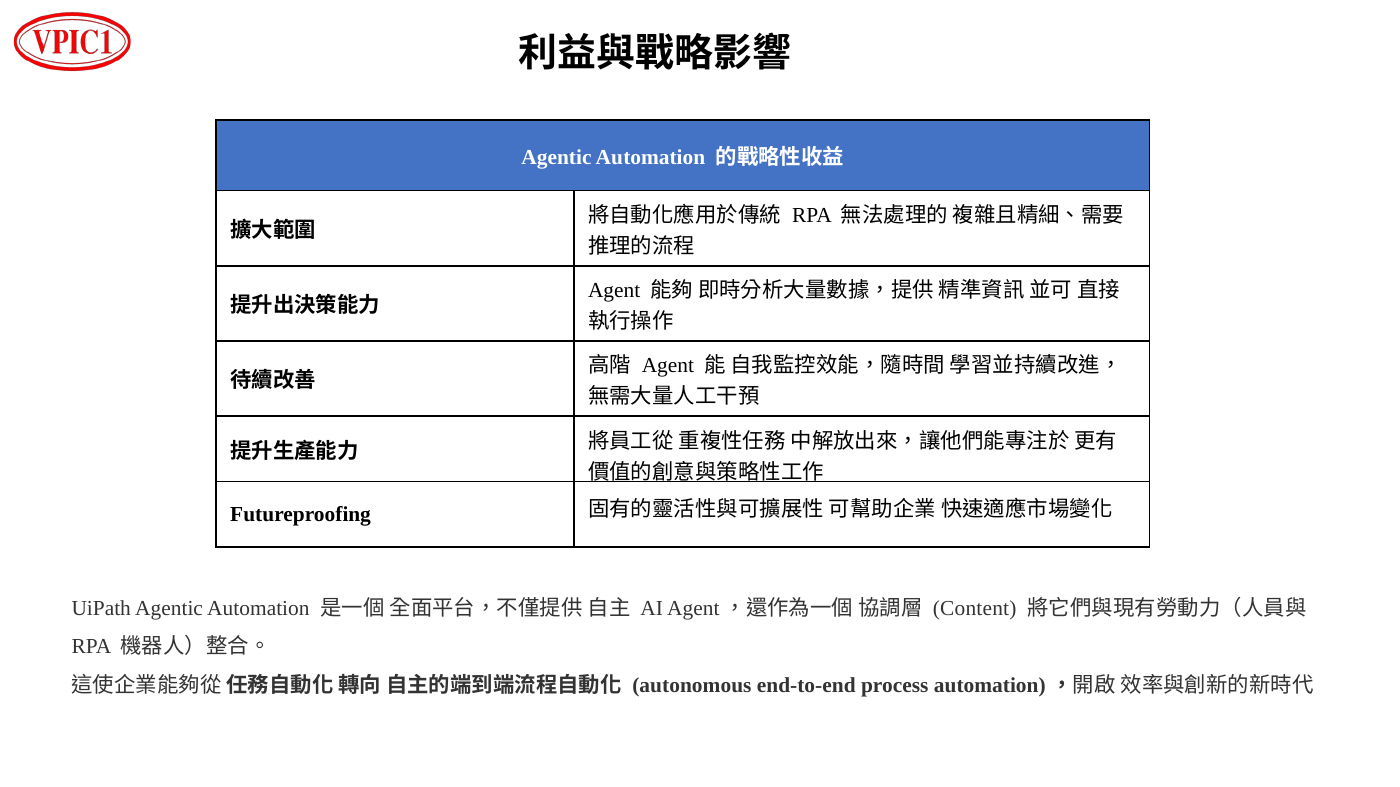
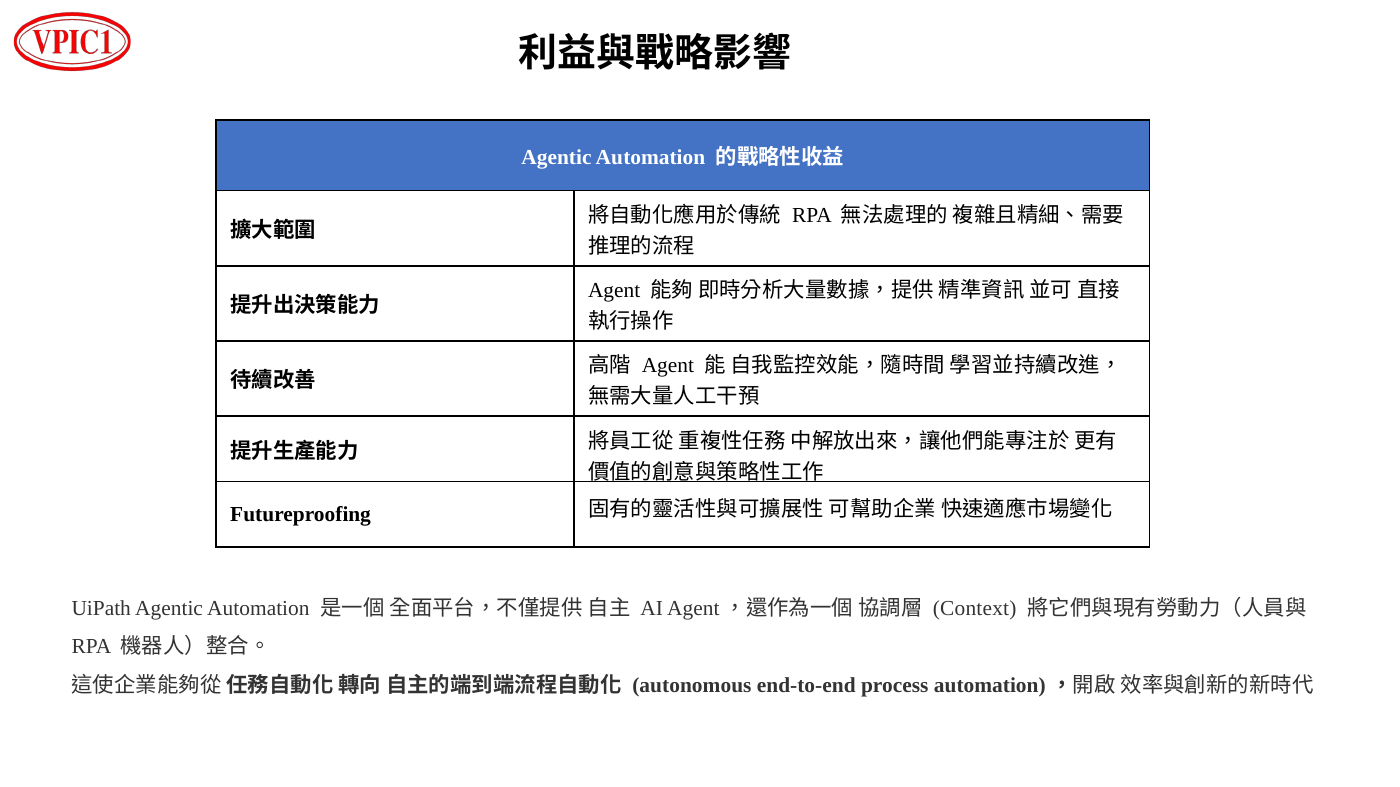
Content: Content -> Context (975, 609)
